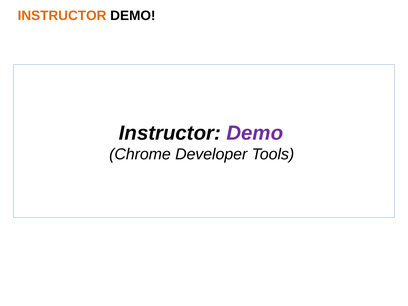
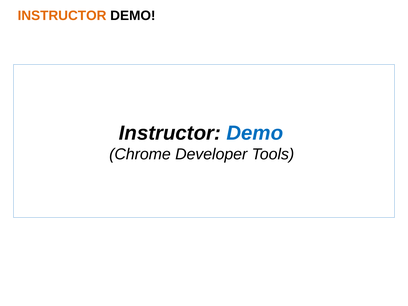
Demo colour: purple -> blue (255, 133)
